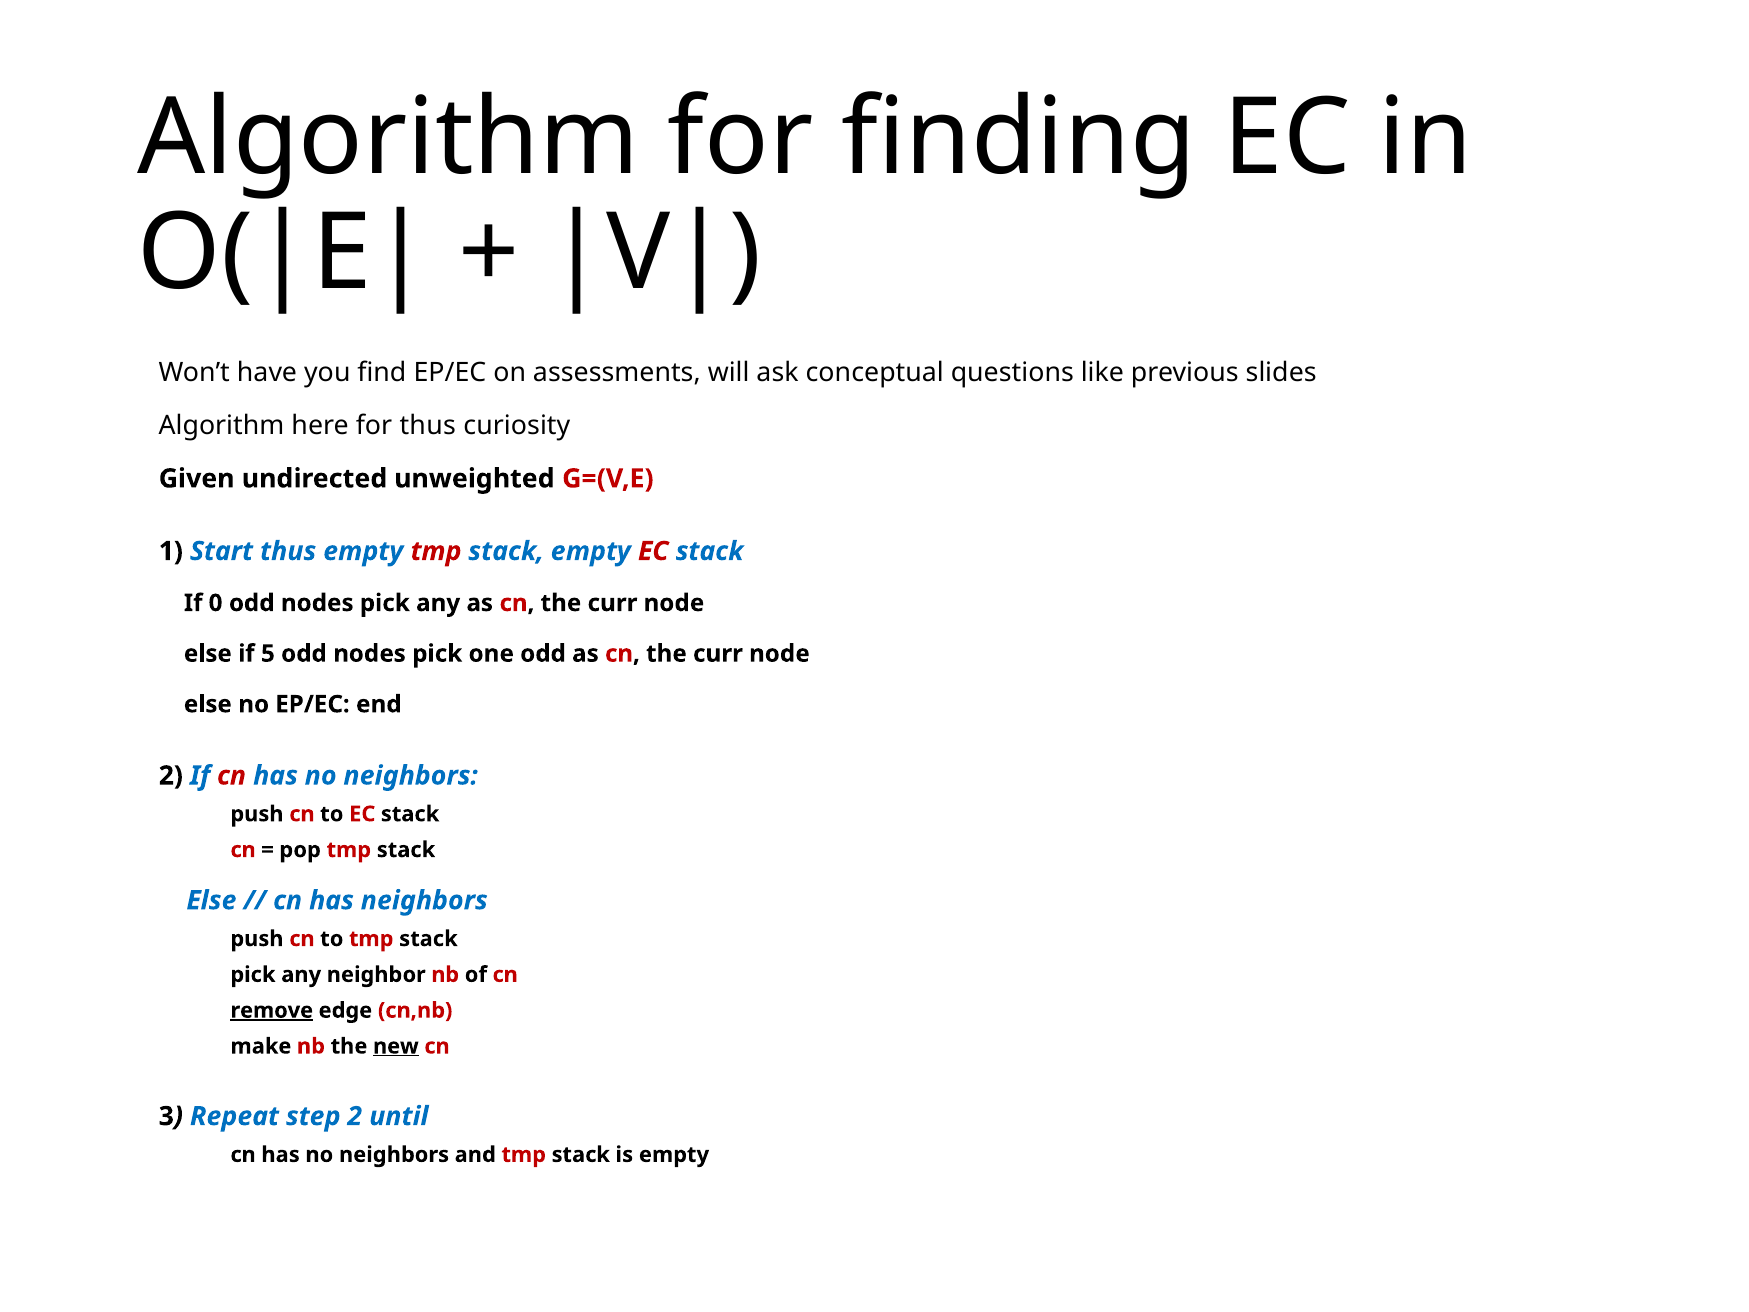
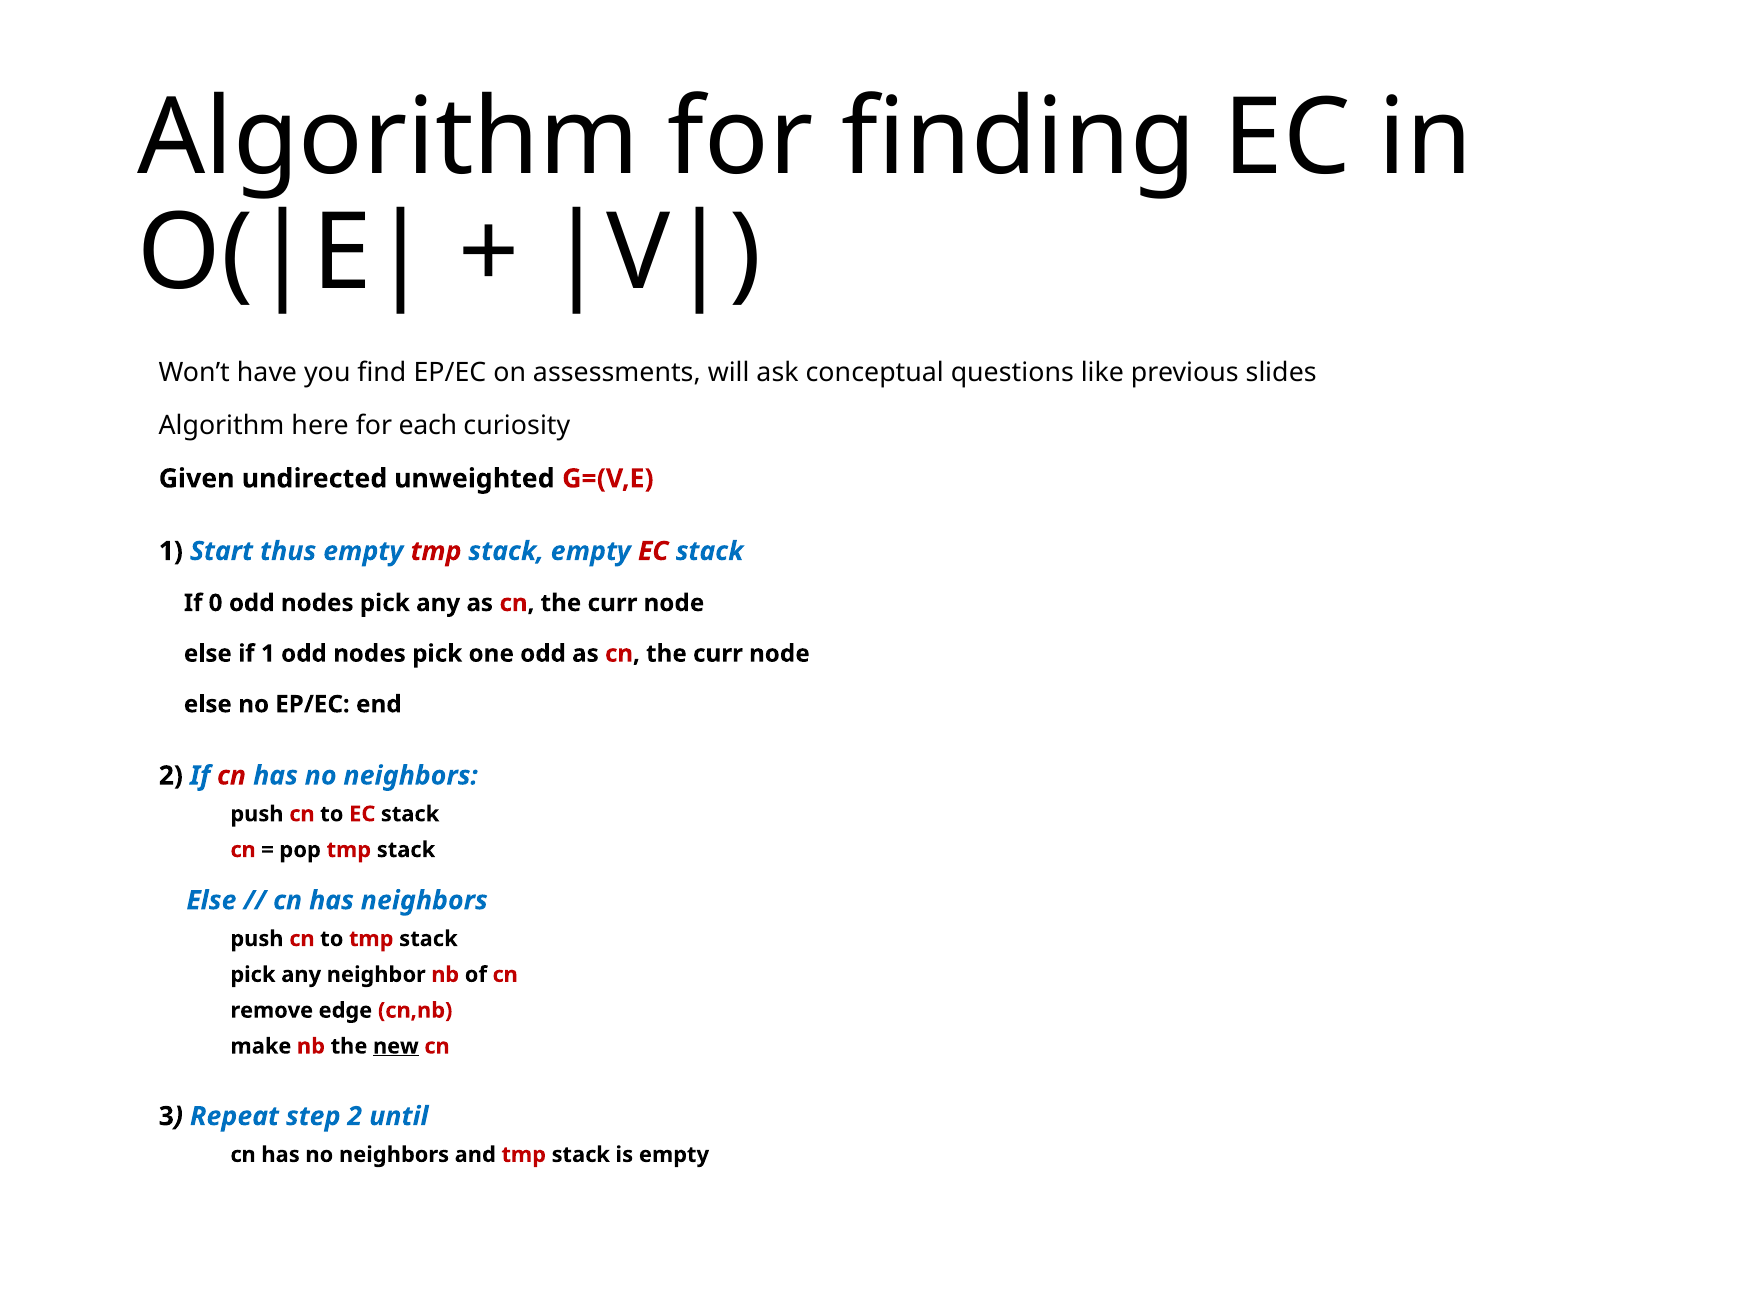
for thus: thus -> each (428, 425)
if 5: 5 -> 1 (268, 654)
remove underline: present -> none (272, 1010)
